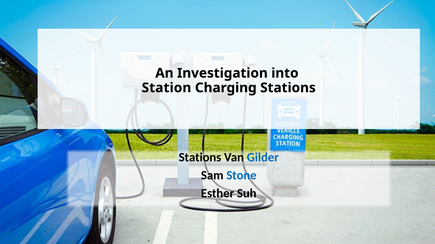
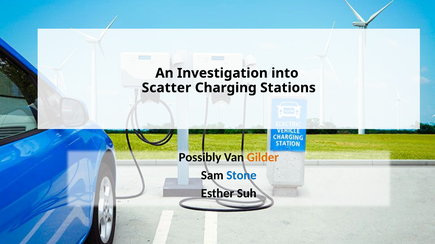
Station: Station -> Scatter (166, 88)
Stations: Stations -> Possibly (200, 158)
Gilder colour: blue -> orange (263, 158)
